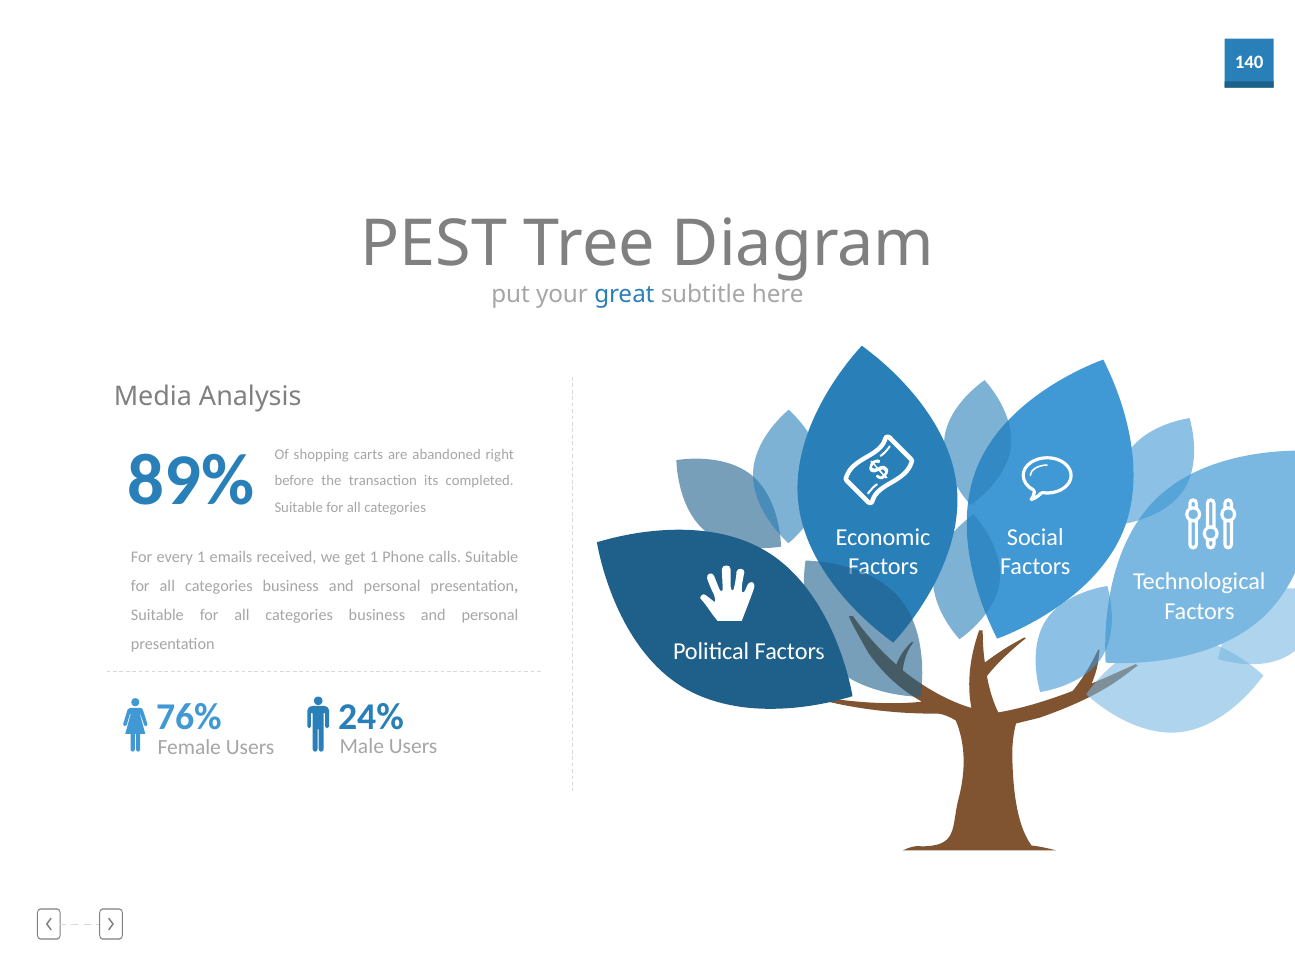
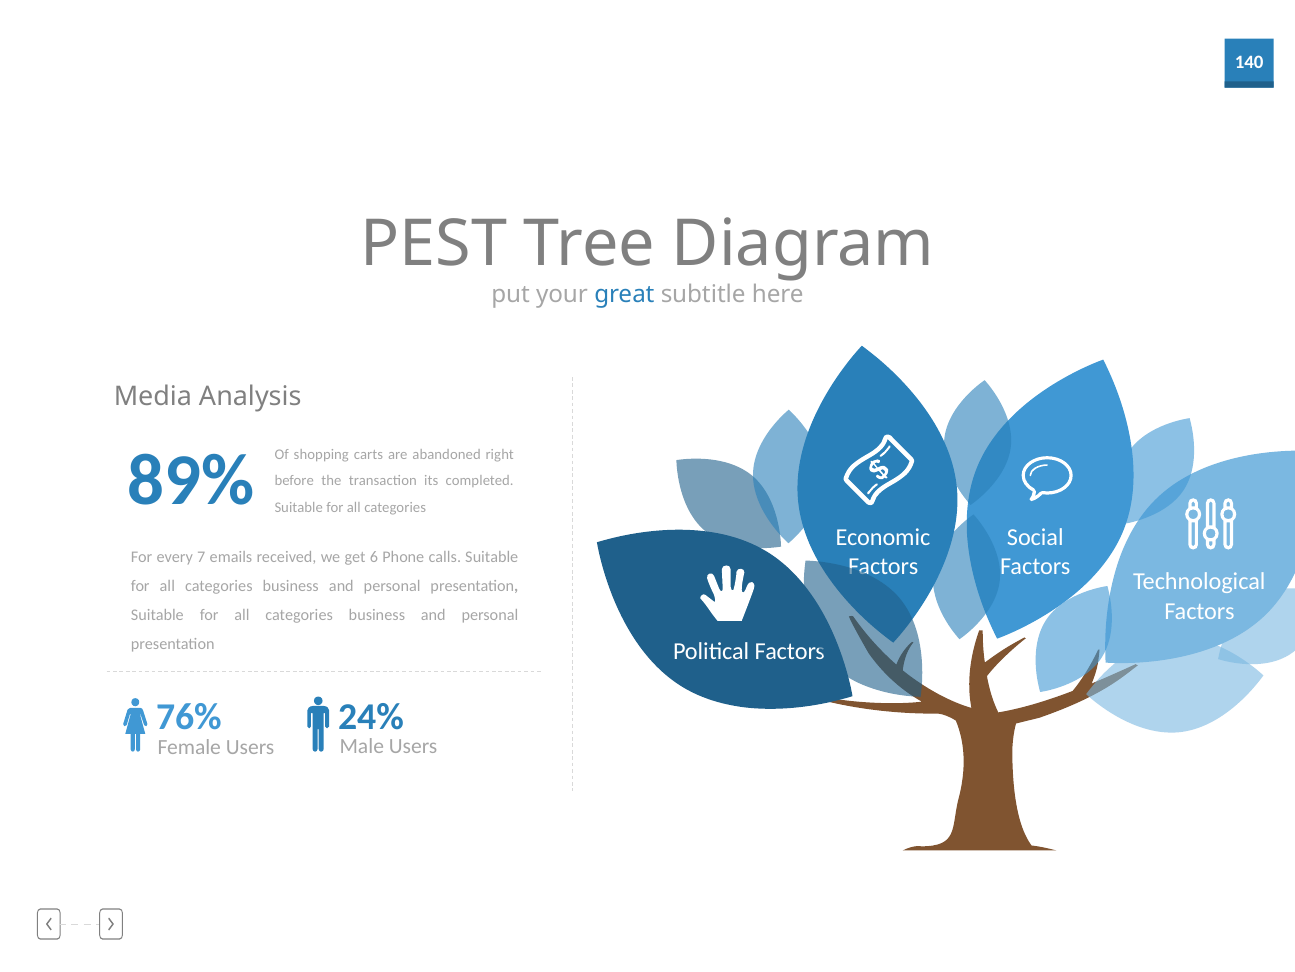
every 1: 1 -> 7 (201, 556)
get 1: 1 -> 6 (374, 556)
